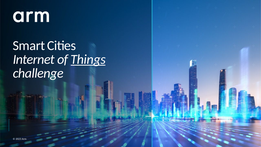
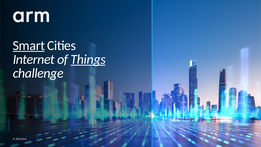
Smart underline: none -> present (29, 45)
